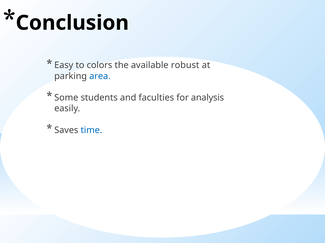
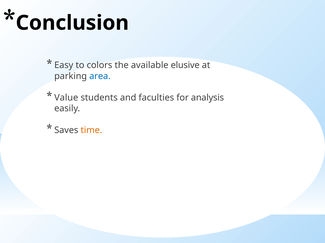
robust: robust -> elusive (185, 65)
Some: Some -> Value (66, 98)
time colour: blue -> orange (91, 130)
